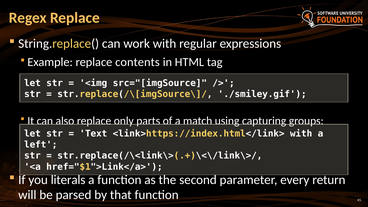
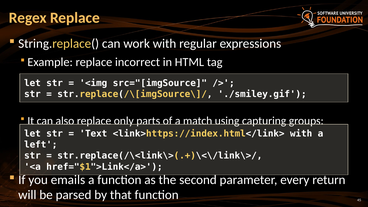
contents: contents -> incorrect (137, 62)
literals: literals -> emails (68, 180)
